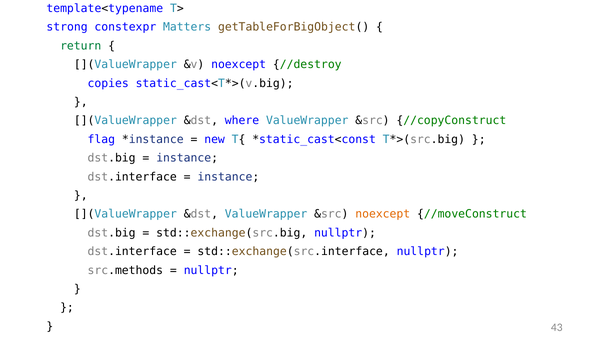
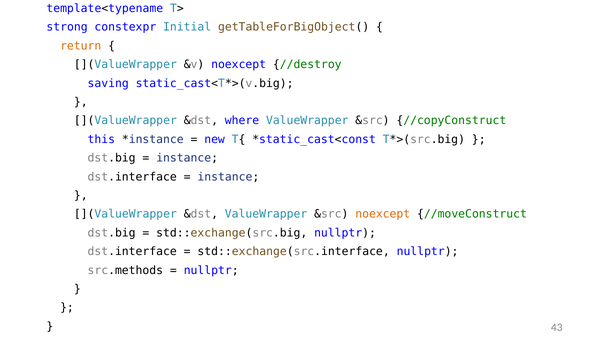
Matters: Matters -> Initial (187, 27)
return colour: green -> orange (81, 46)
copies: copies -> saving (108, 83)
flag: flag -> this (101, 139)
